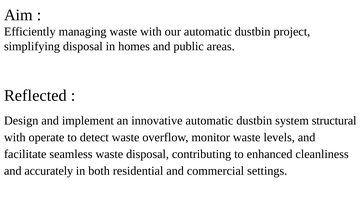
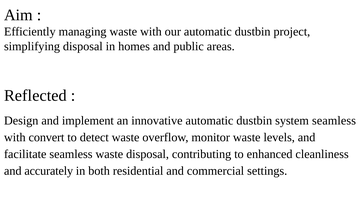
system structural: structural -> seamless (334, 120)
operate: operate -> convert (47, 137)
